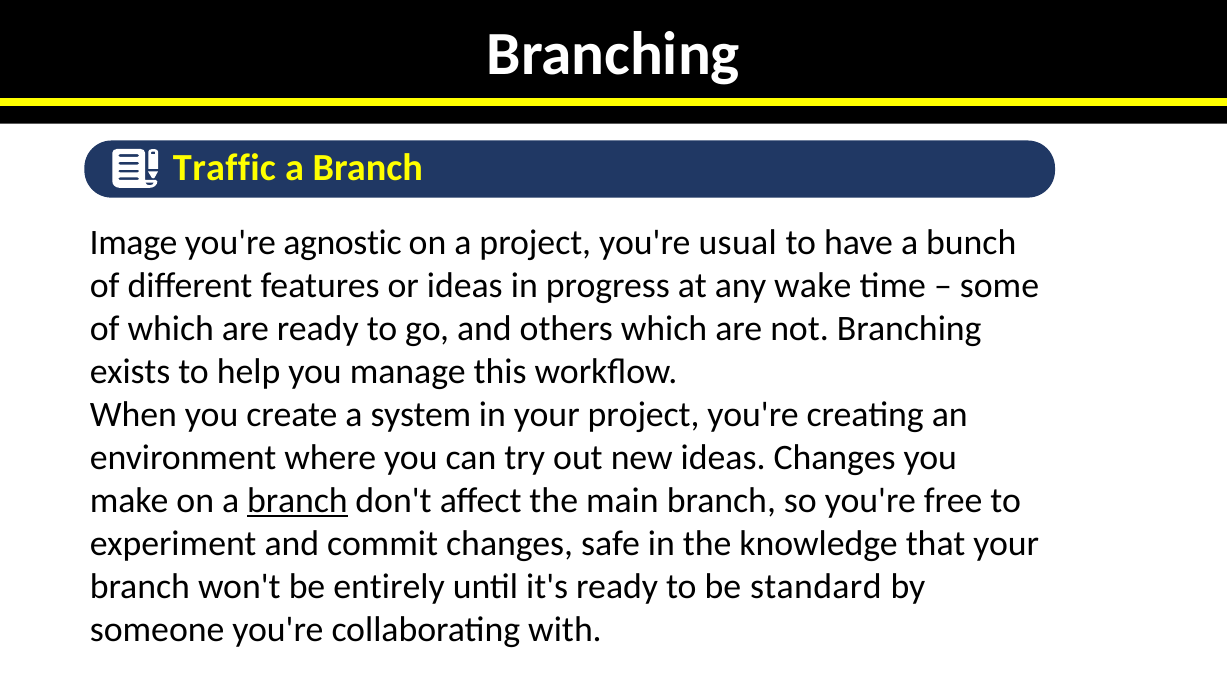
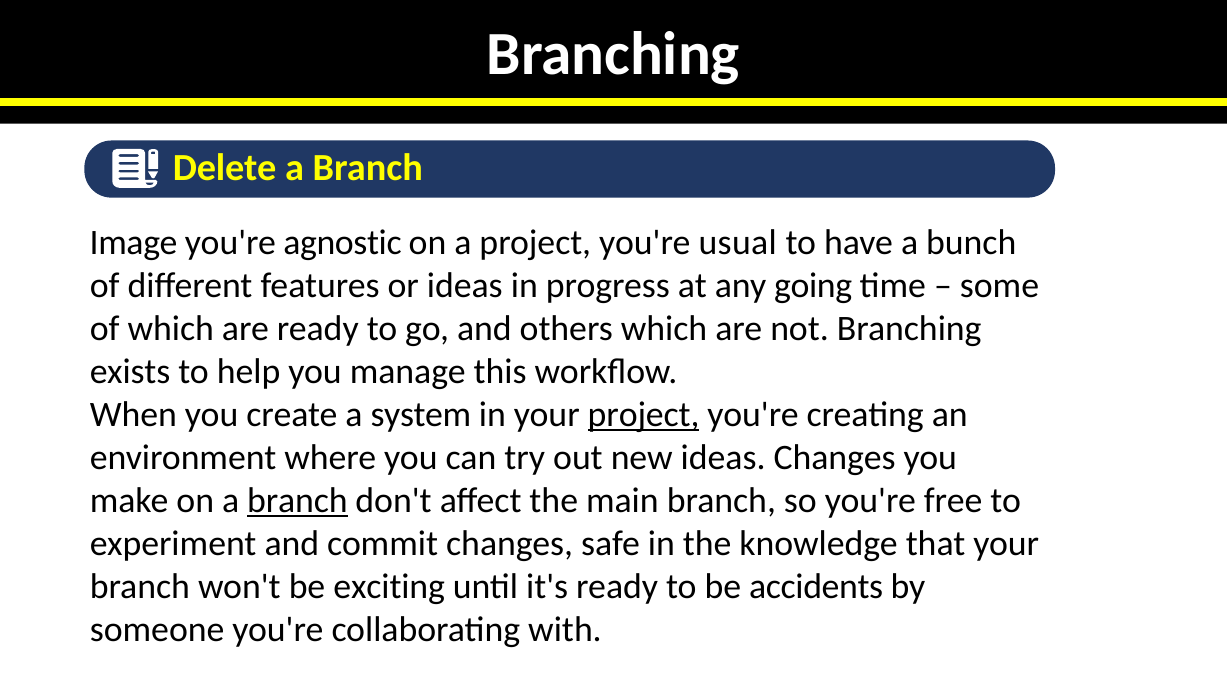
Traffic: Traffic -> Delete (225, 168)
wake: wake -> going (813, 286)
project underline: none -> present (644, 415)
entirely: entirely -> exciting (389, 587)
standard: standard -> accidents (816, 587)
